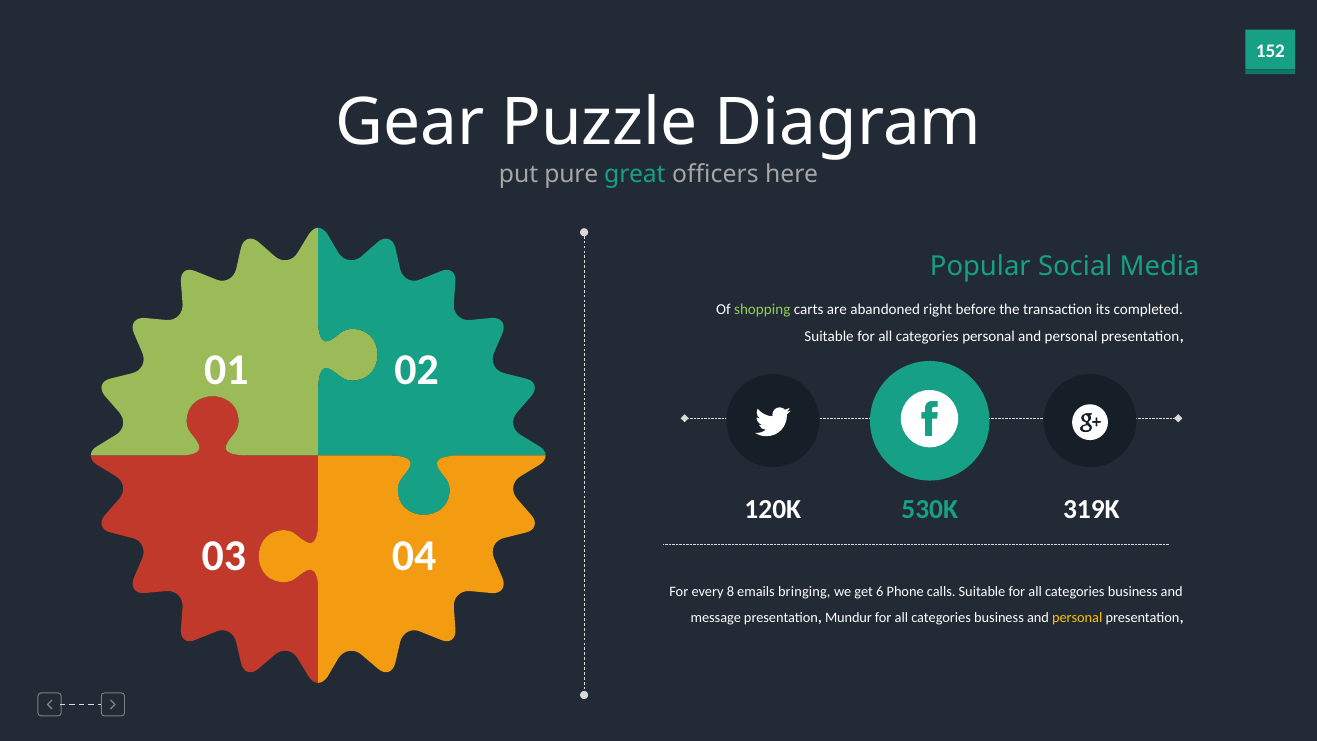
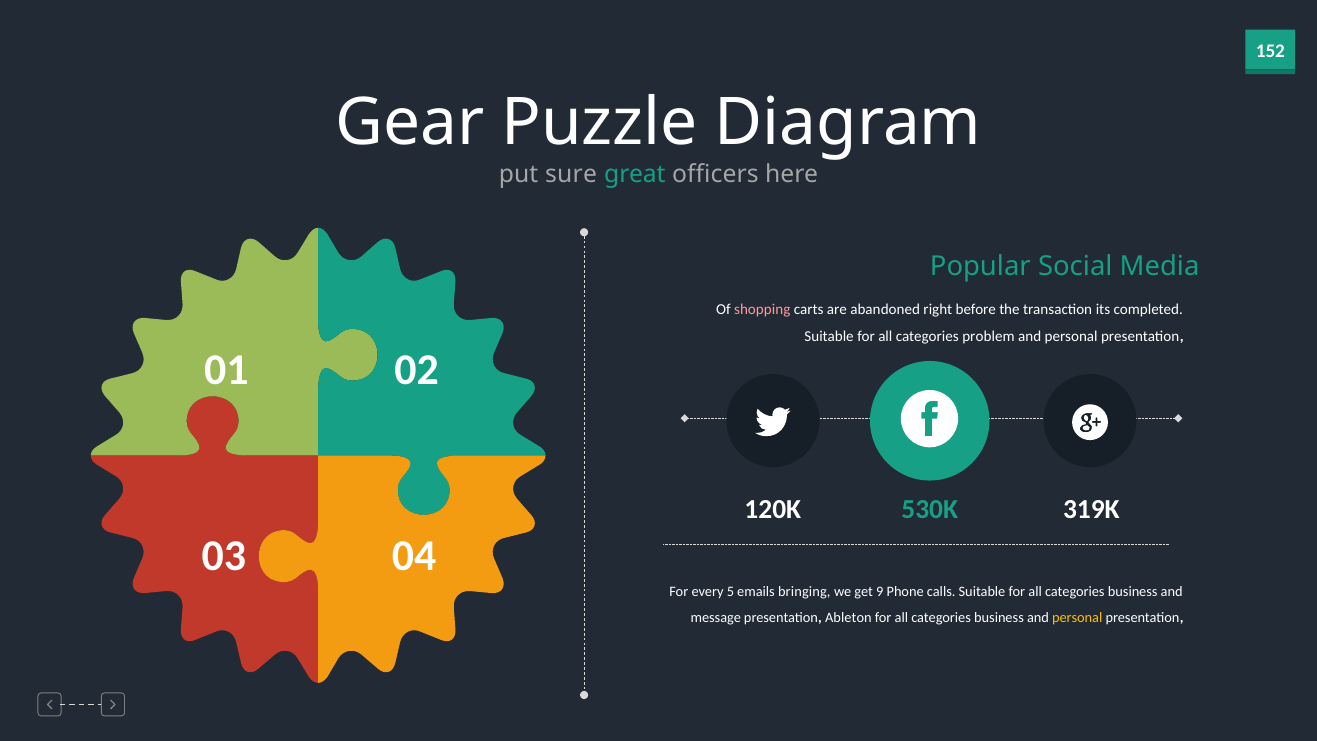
pure: pure -> sure (571, 174)
shopping colour: light green -> pink (762, 309)
categories personal: personal -> problem (988, 336)
8: 8 -> 5 (730, 592)
6: 6 -> 9 (880, 592)
Mundur: Mundur -> Ableton (848, 618)
